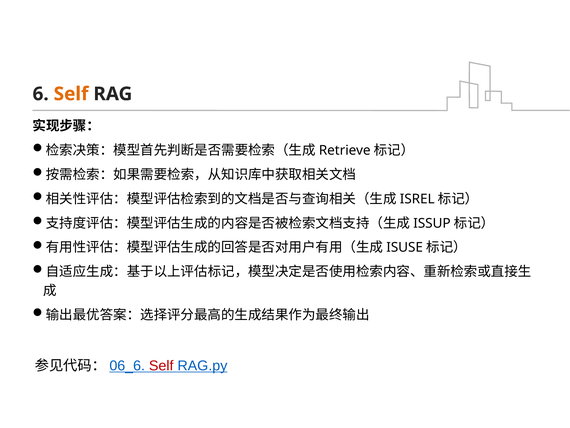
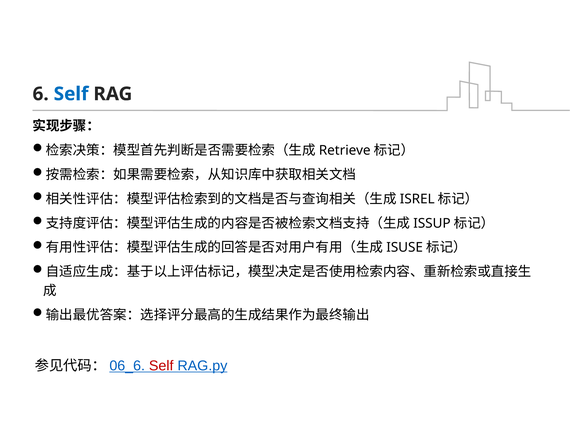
Self colour: orange -> blue (71, 94)
